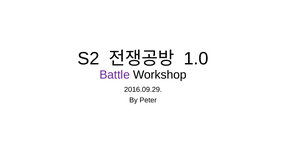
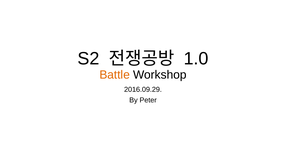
Battle colour: purple -> orange (115, 75)
